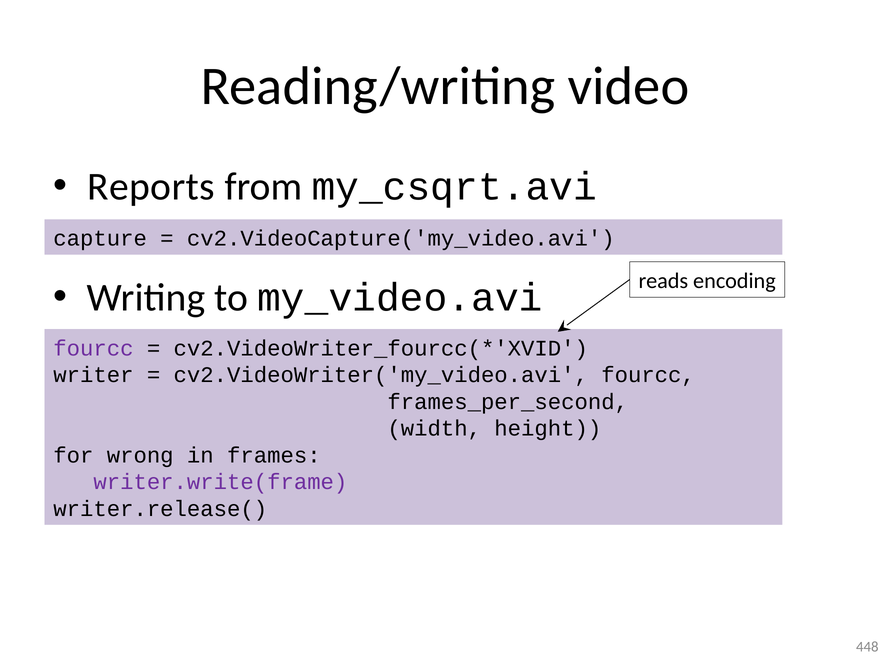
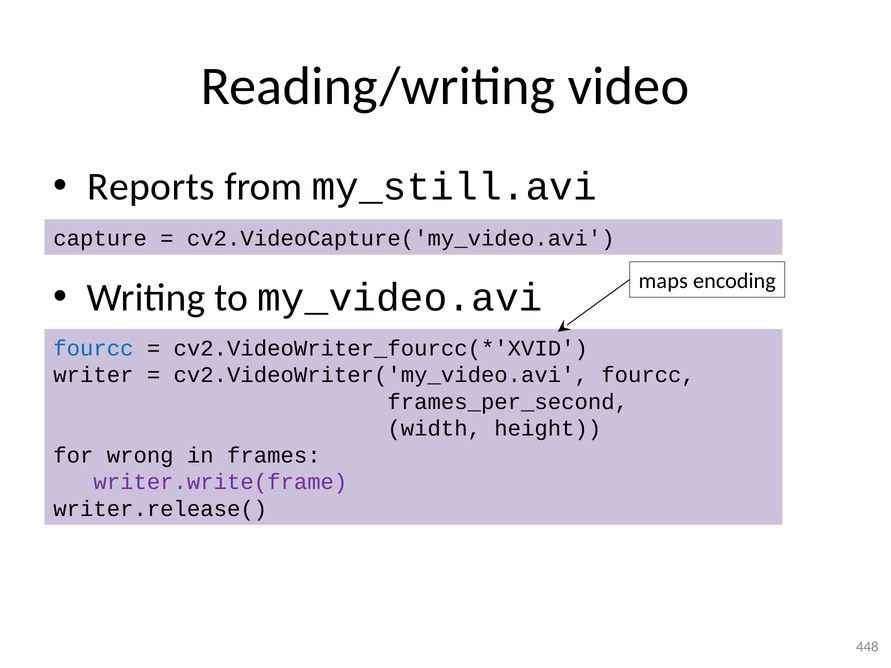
my_csqrt.avi: my_csqrt.avi -> my_still.avi (454, 187)
reads: reads -> maps (663, 281)
fourcc colour: purple -> blue (93, 349)
